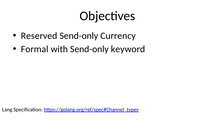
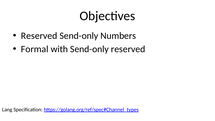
Currency: Currency -> Numbers (118, 36)
Send-only keyword: keyword -> reserved (128, 49)
